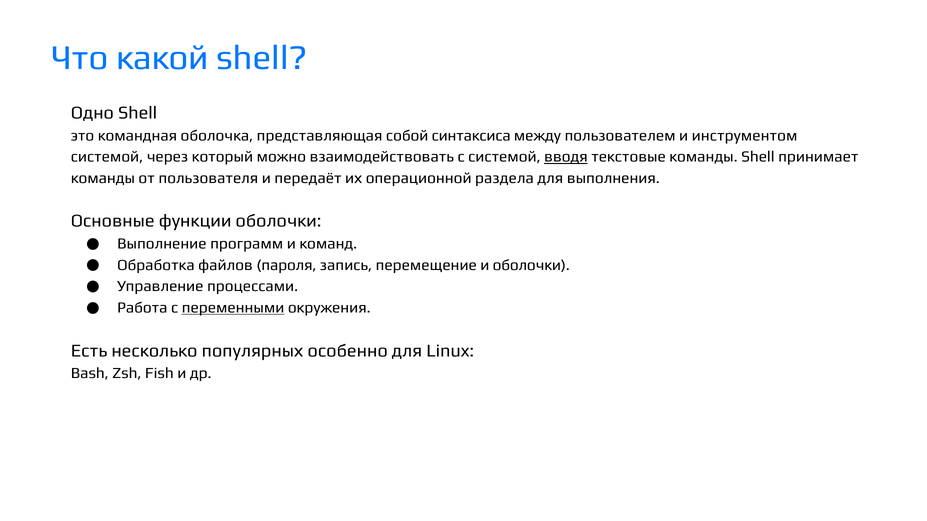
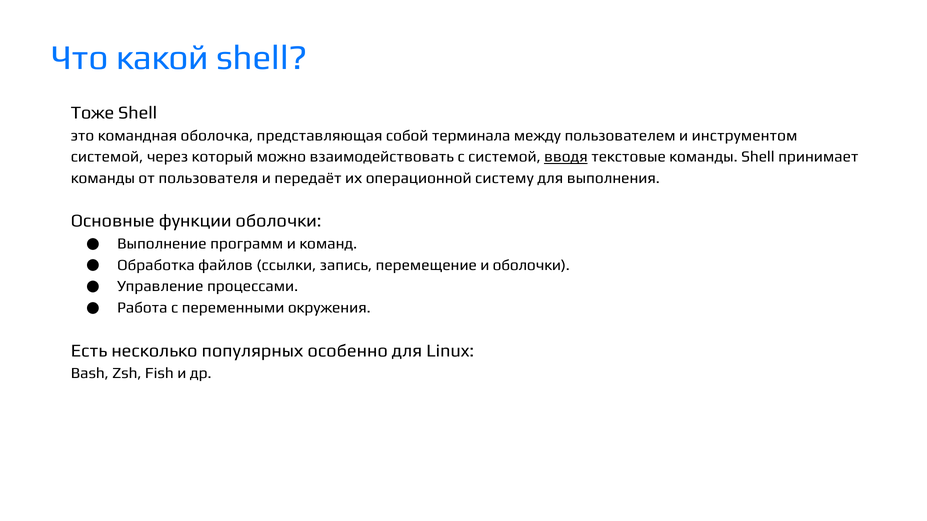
Одно: Одно -> Тоже (92, 113)
синтаксиса: синтаксиса -> терминала (471, 136)
раздела: раздела -> систему (504, 178)
пароля: пароля -> ссылки (286, 265)
переменными underline: present -> none (233, 308)
